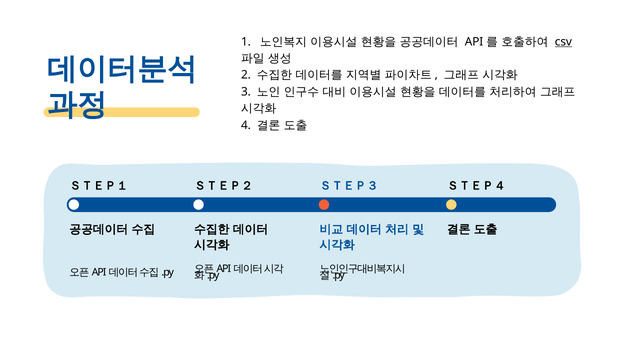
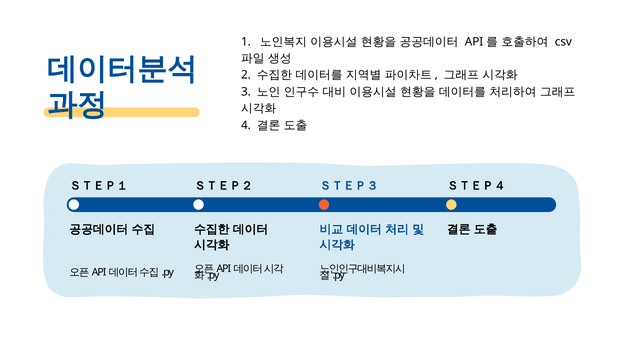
csv underline: present -> none (563, 42)
